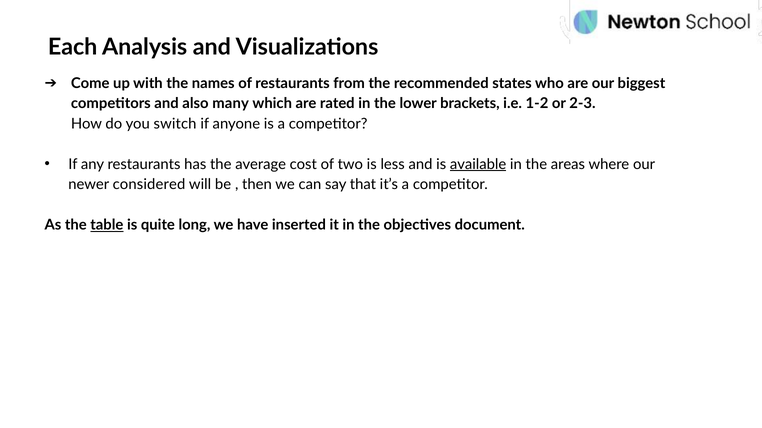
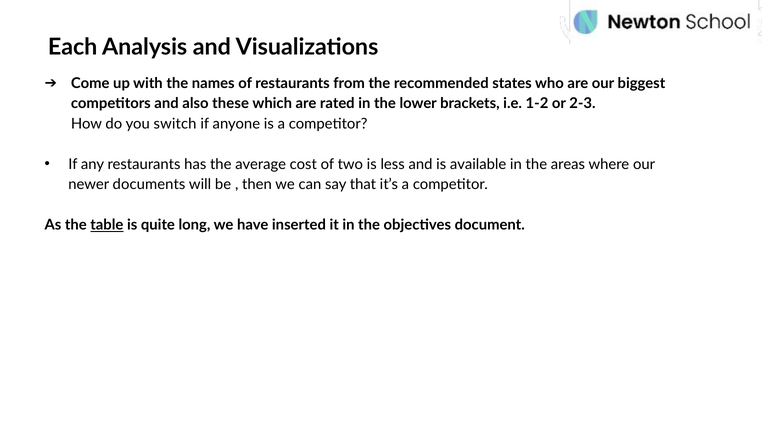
many: many -> these (231, 104)
available underline: present -> none (478, 165)
considered: considered -> documents (149, 185)
